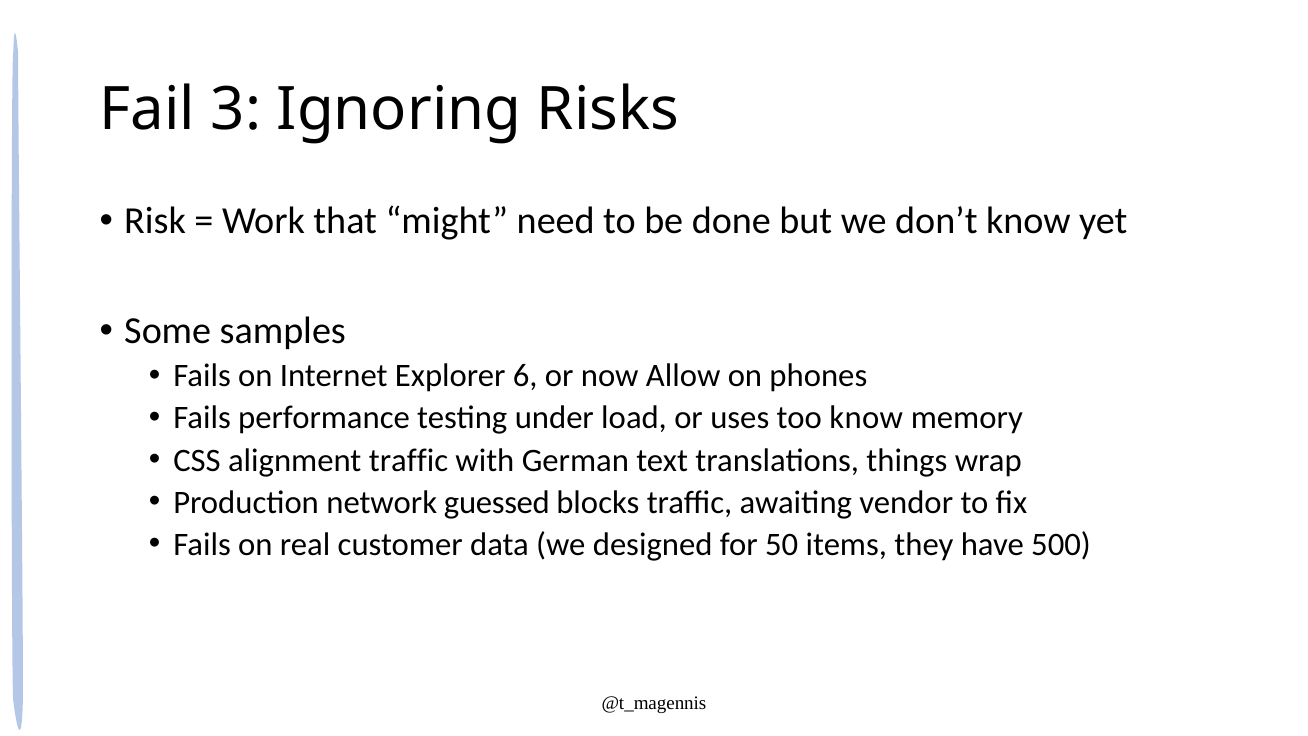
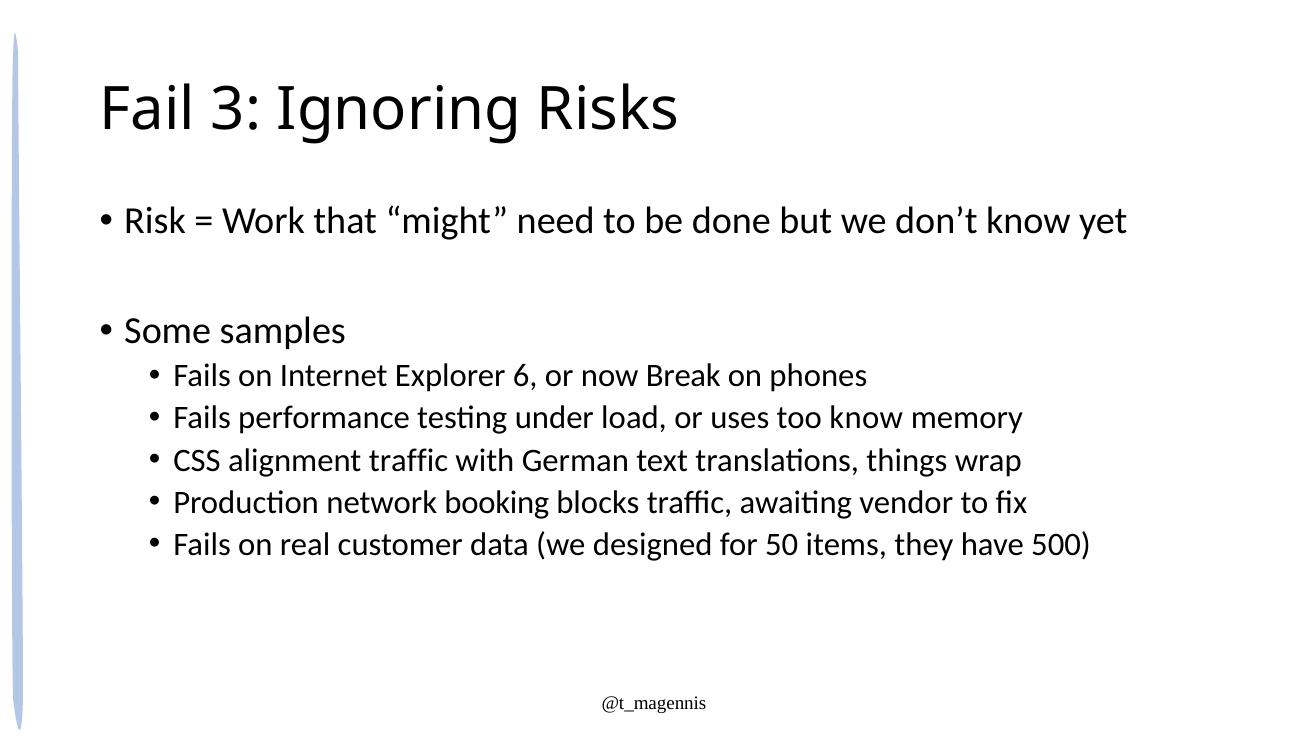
Allow: Allow -> Break (683, 376)
guessed: guessed -> booking (497, 502)
